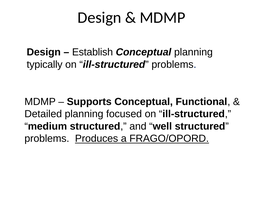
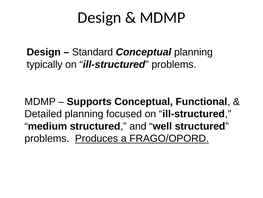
Establish: Establish -> Standard (93, 52)
